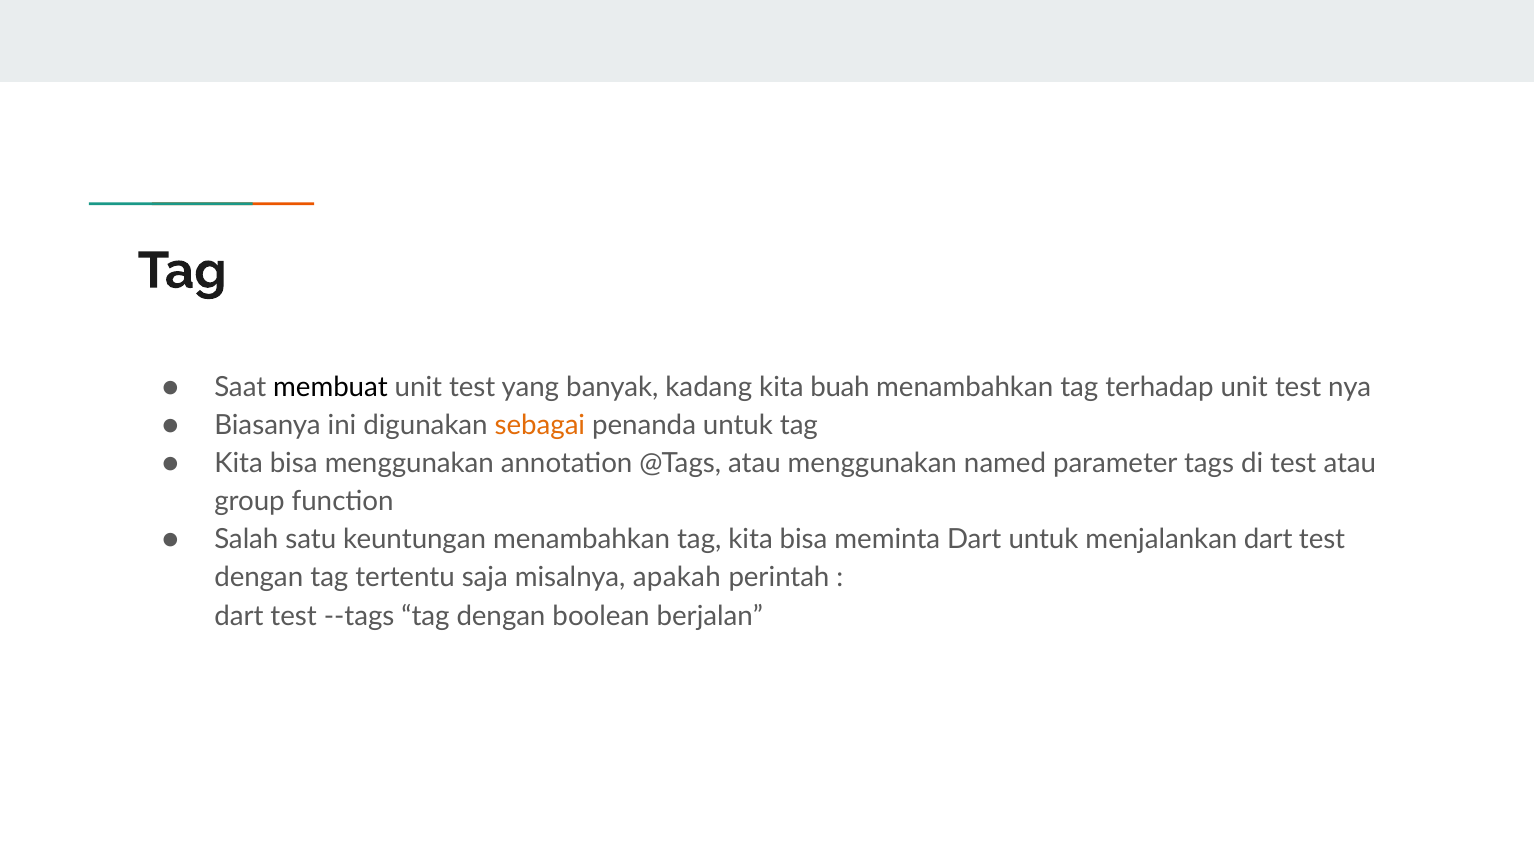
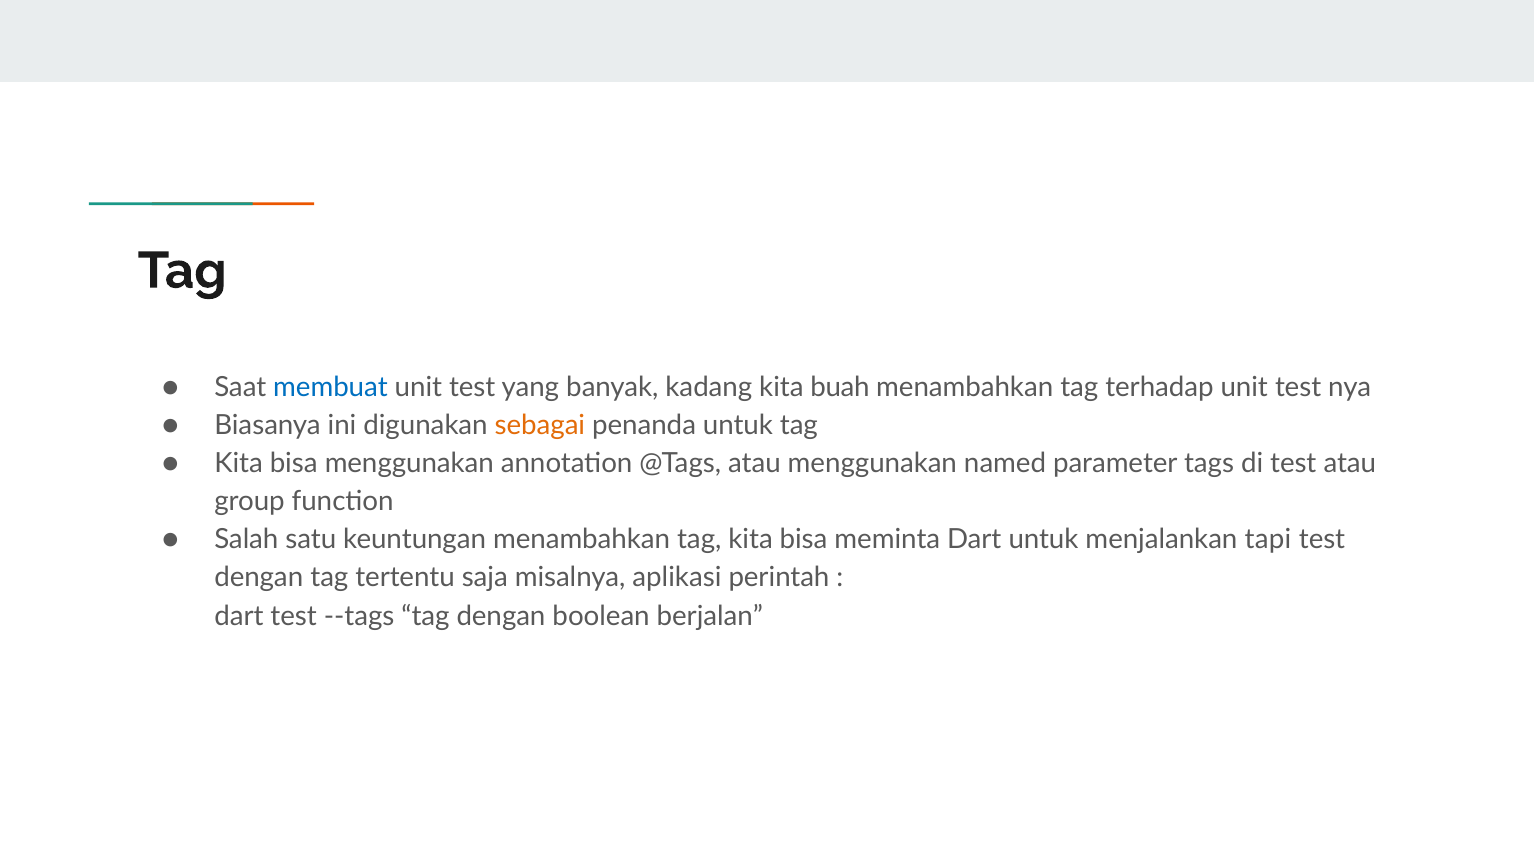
membuat colour: black -> blue (330, 388)
menjalankan dart: dart -> tapi (1268, 540)
apakah: apakah -> aplikasi (677, 578)
